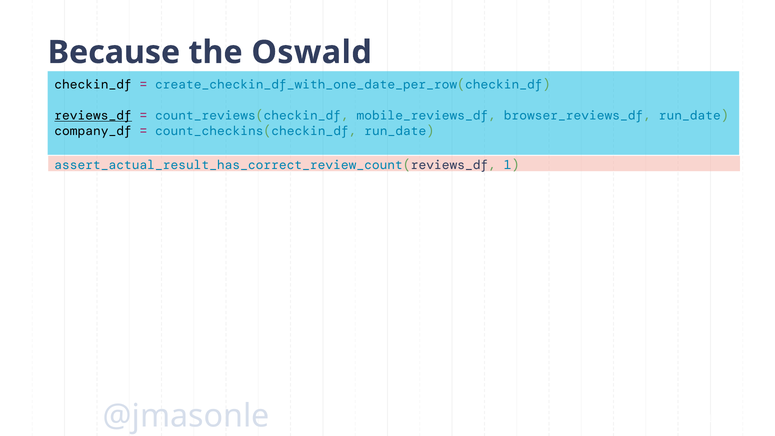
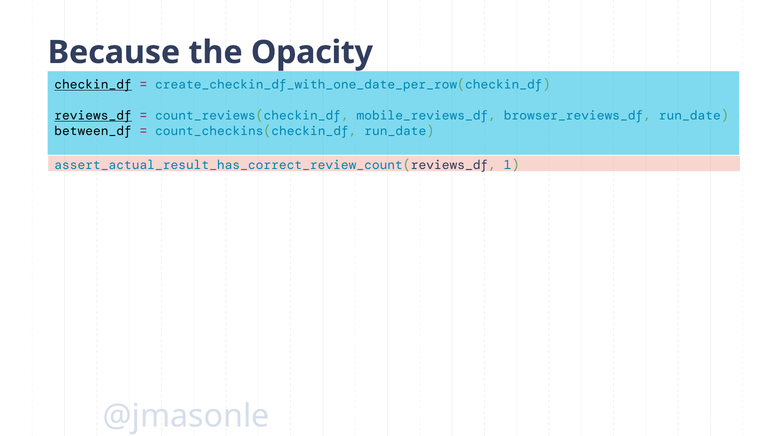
Oswald: Oswald -> Opacity (312, 52)
checkin_df underline: none -> present (93, 85)
company_df: company_df -> between_df (93, 131)
